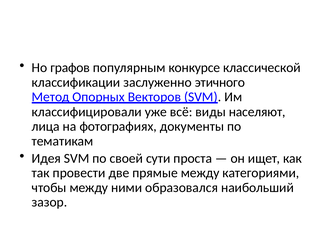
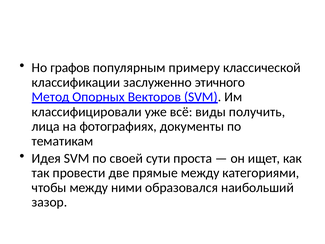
конкурсе: конкурсе -> примеру (194, 68)
населяют: населяют -> получить (257, 112)
